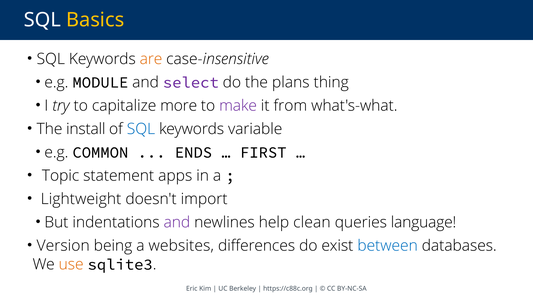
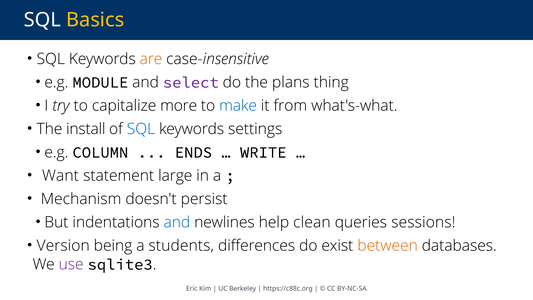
make colour: purple -> blue (238, 106)
variable: variable -> settings (255, 129)
COMMON: COMMON -> COLUMN (100, 152)
FIRST: FIRST -> WRITE (263, 152)
Topic: Topic -> Want (60, 176)
apps: apps -> large (175, 176)
Lightweight: Lightweight -> Mechanism (81, 199)
import: import -> persist (204, 199)
and colour: purple -> blue (177, 222)
language: language -> sessions (423, 222)
websites: websites -> students (181, 246)
between colour: blue -> orange (388, 246)
use colour: orange -> purple (71, 264)
